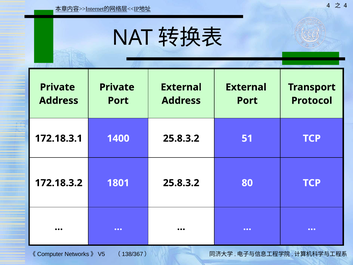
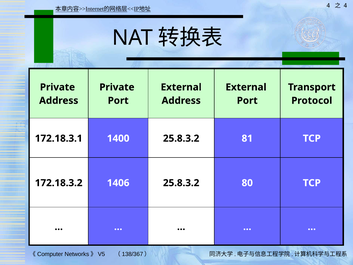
51: 51 -> 81 (247, 138)
1801: 1801 -> 1406 (118, 183)
